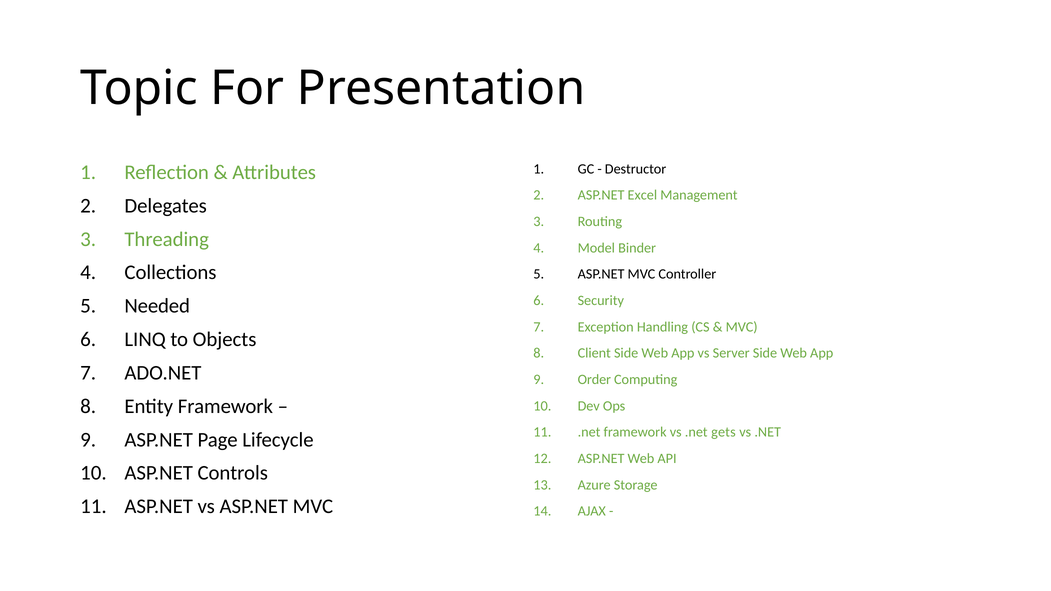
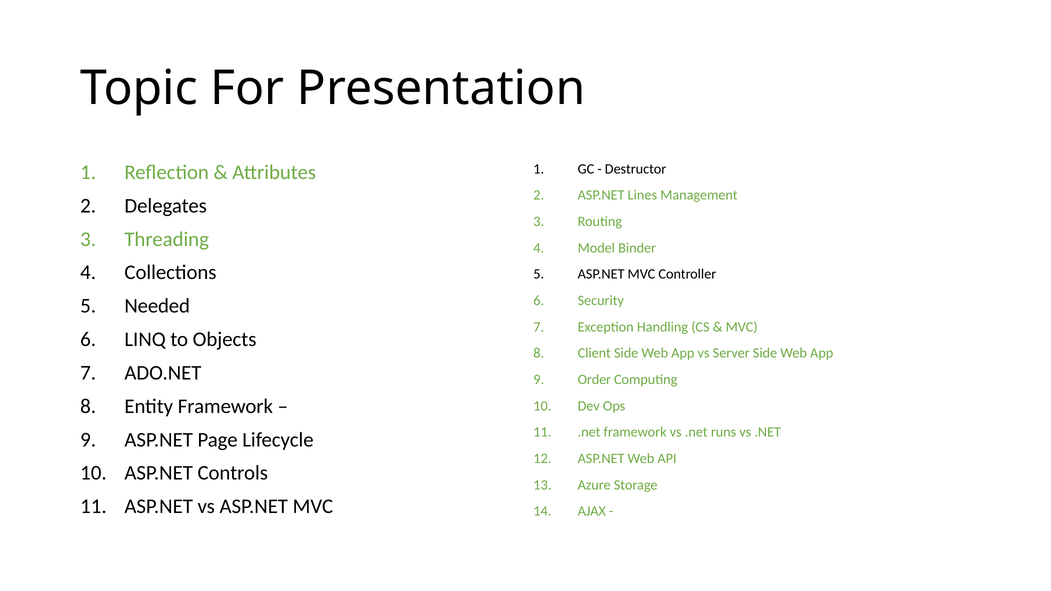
Excel: Excel -> Lines (642, 195)
gets: gets -> runs (724, 432)
